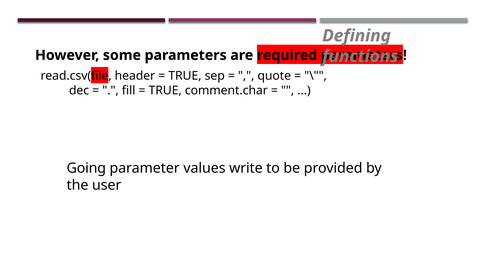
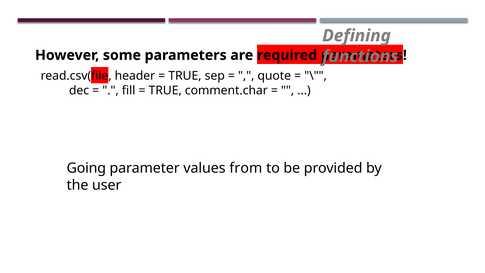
write: write -> from (246, 168)
